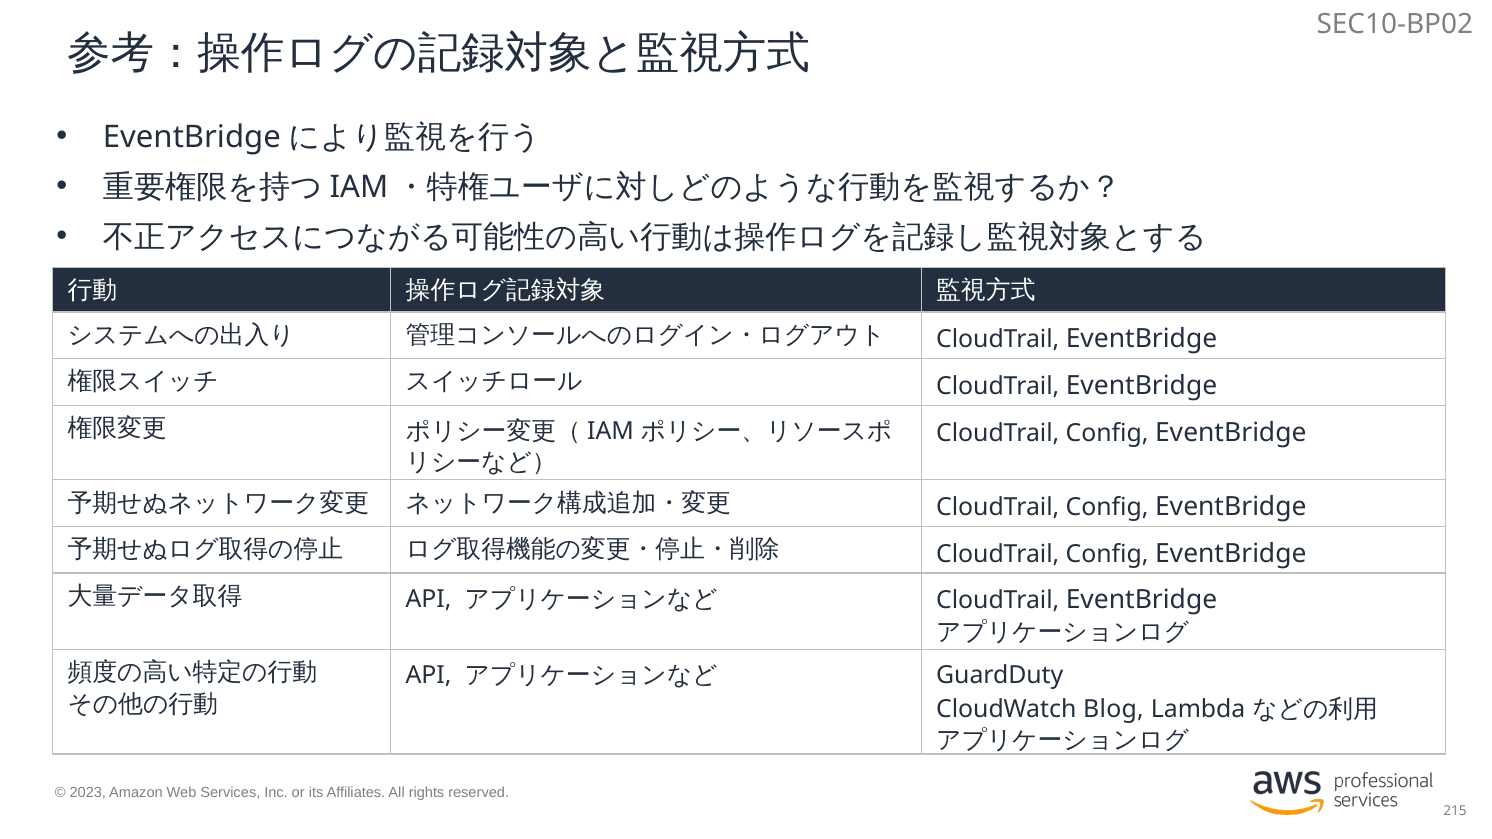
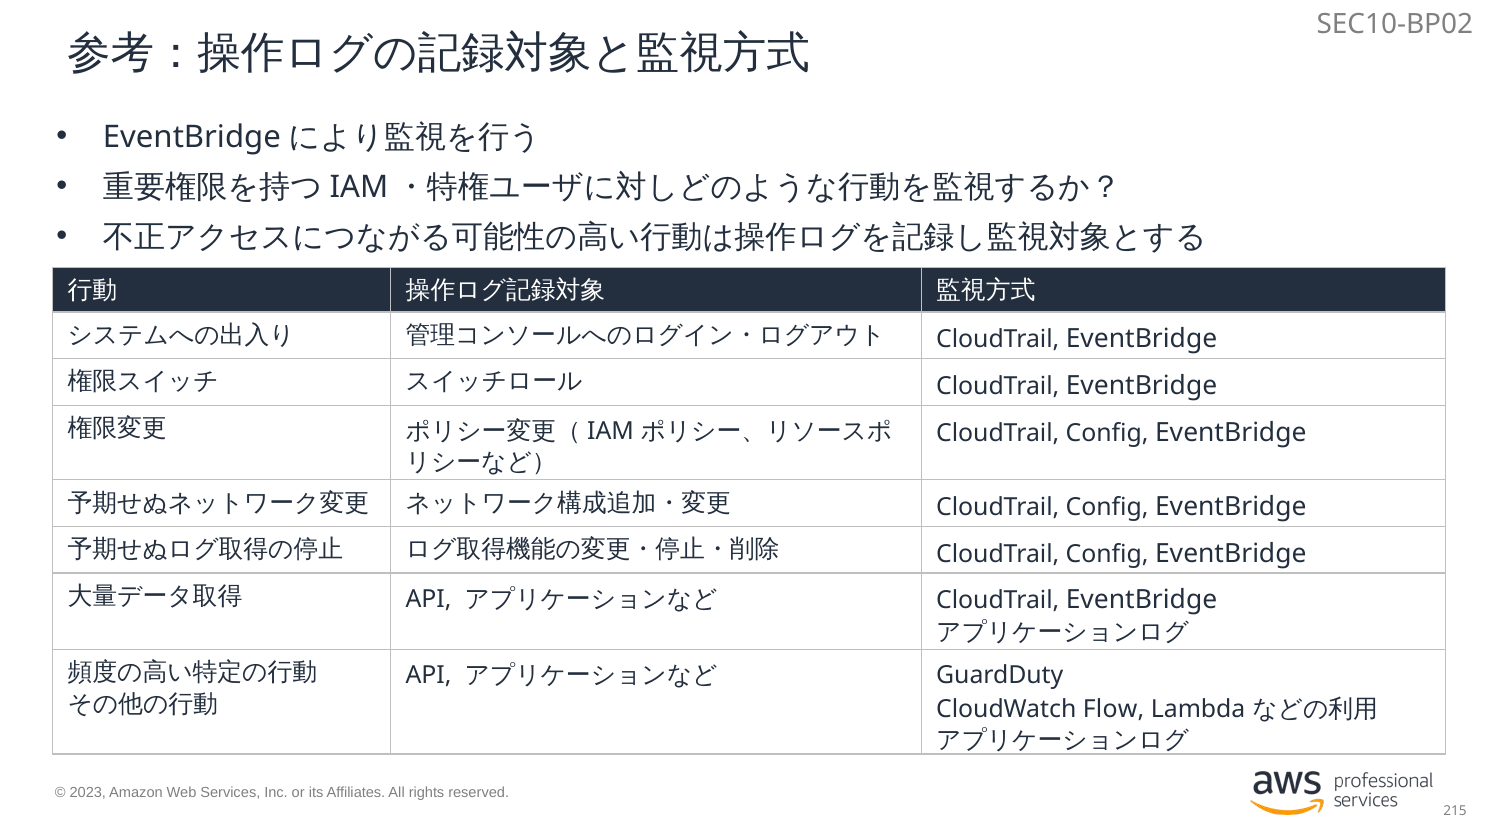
Blog: Blog -> Flow (1114, 709)
